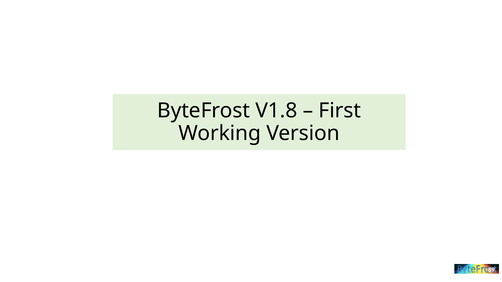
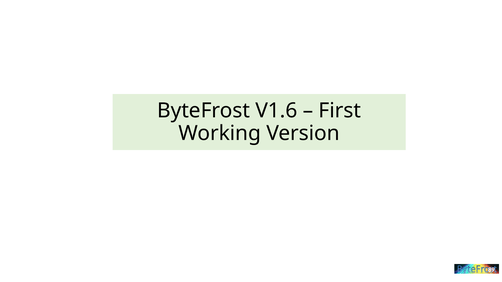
V1.8: V1.8 -> V1.6 (276, 111)
